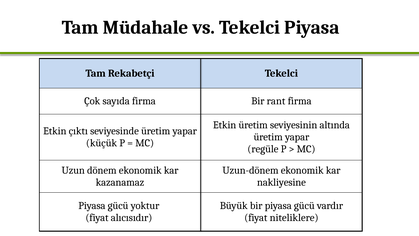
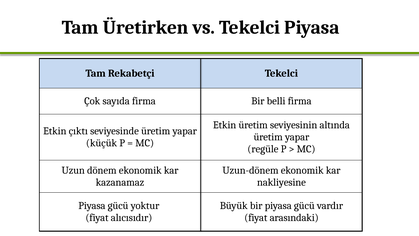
Müdahale: Müdahale -> Üretirken (146, 28)
rant: rant -> belli (276, 101)
niteliklere: niteliklere -> arasındaki (294, 217)
